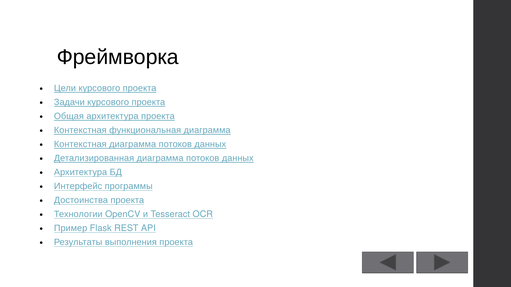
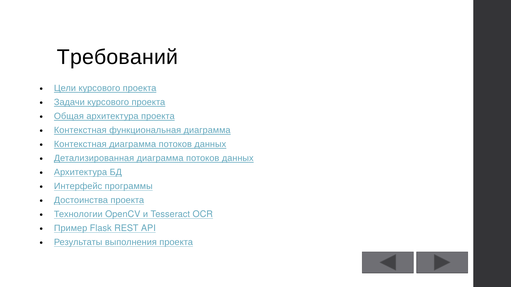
Фреймворка: Фреймворка -> Требований (118, 57)
